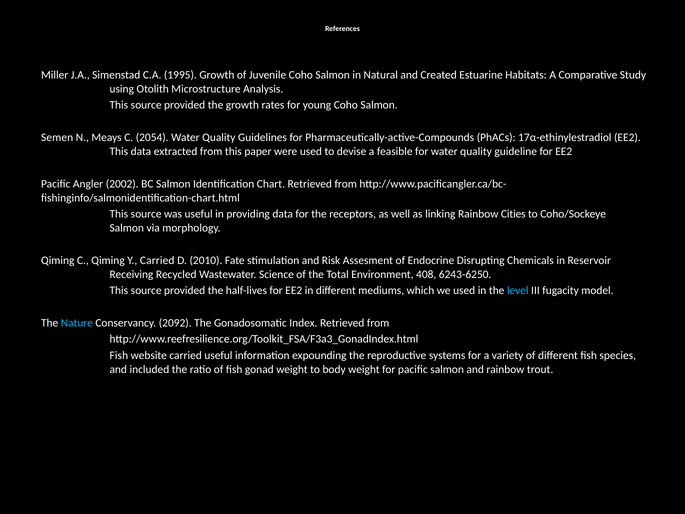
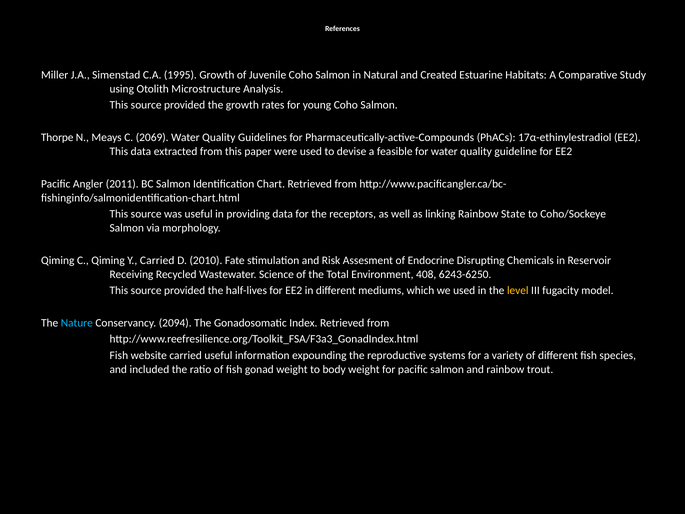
Semen: Semen -> Thorpe (57, 137)
2054: 2054 -> 2069 (152, 137)
2002: 2002 -> 2011 (122, 184)
Cities: Cities -> State (513, 214)
level colour: light blue -> yellow (518, 290)
2092: 2092 -> 2094 (175, 323)
